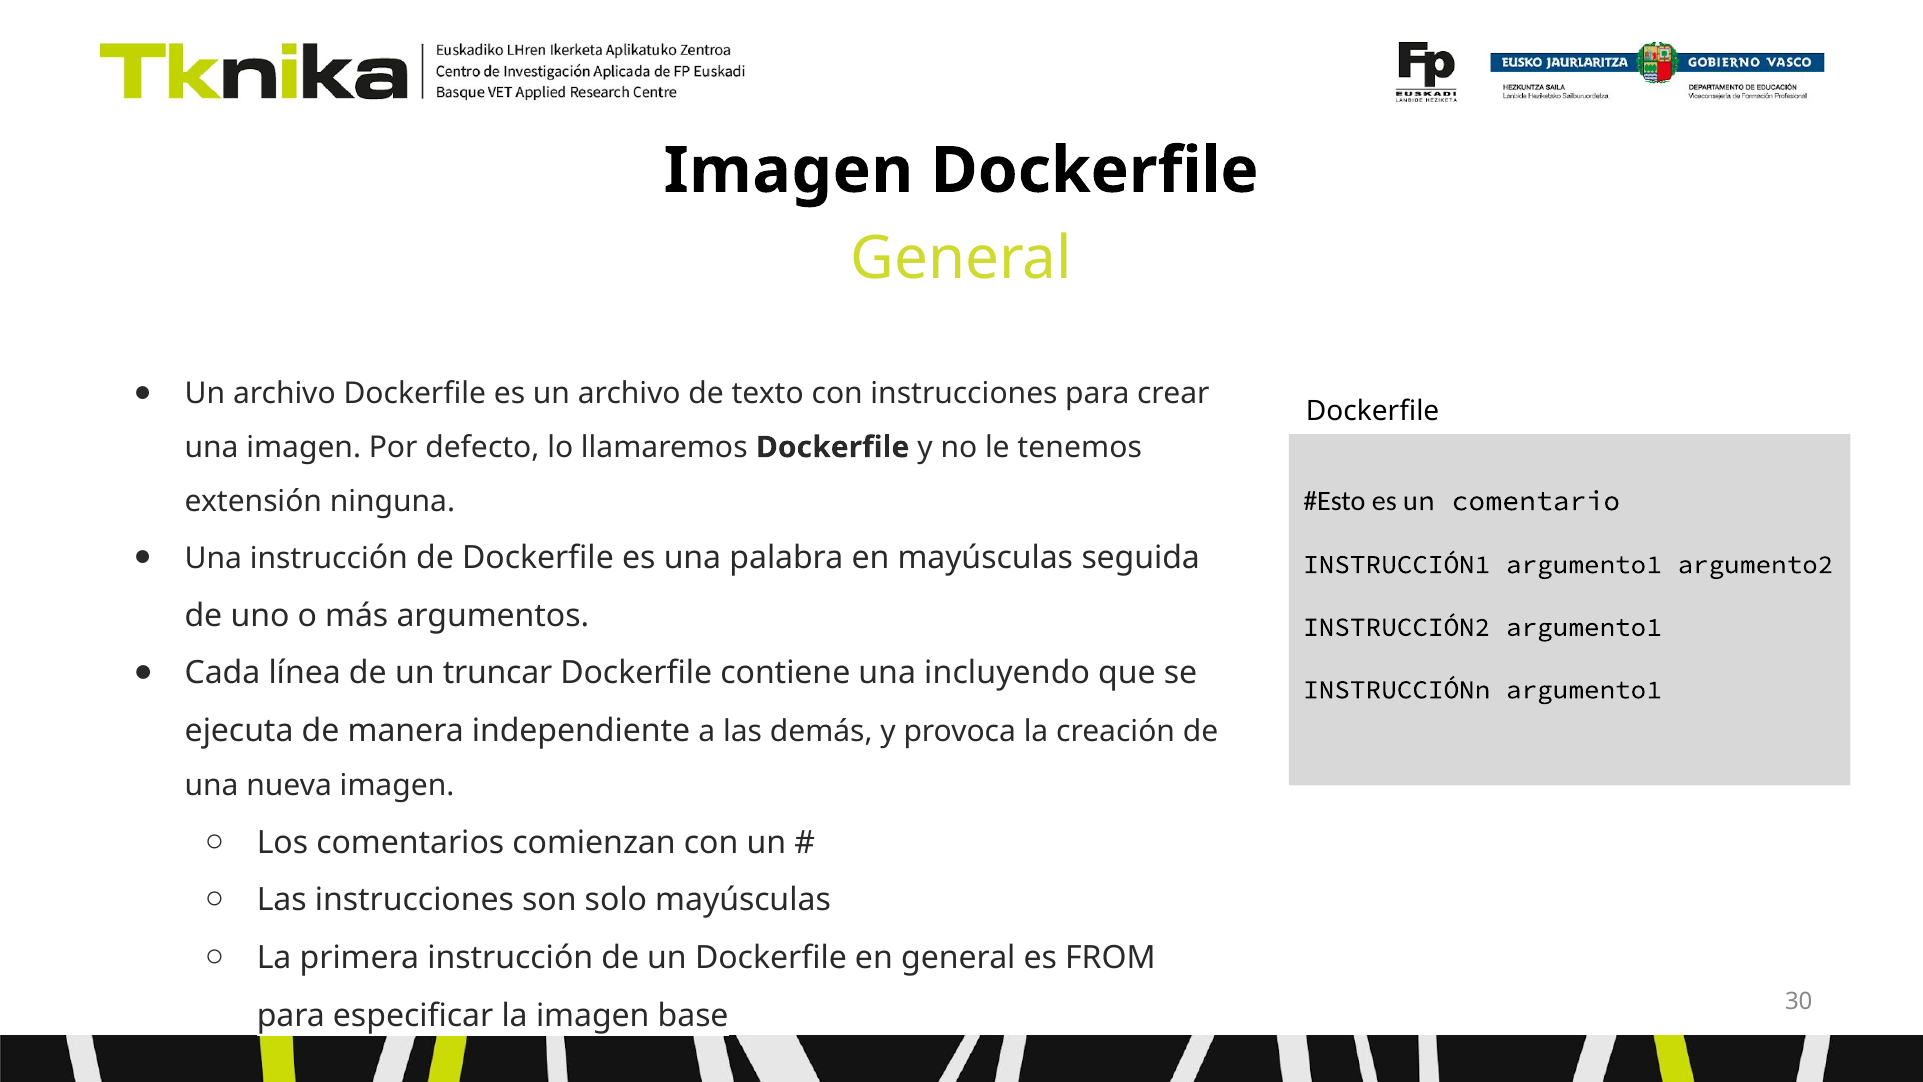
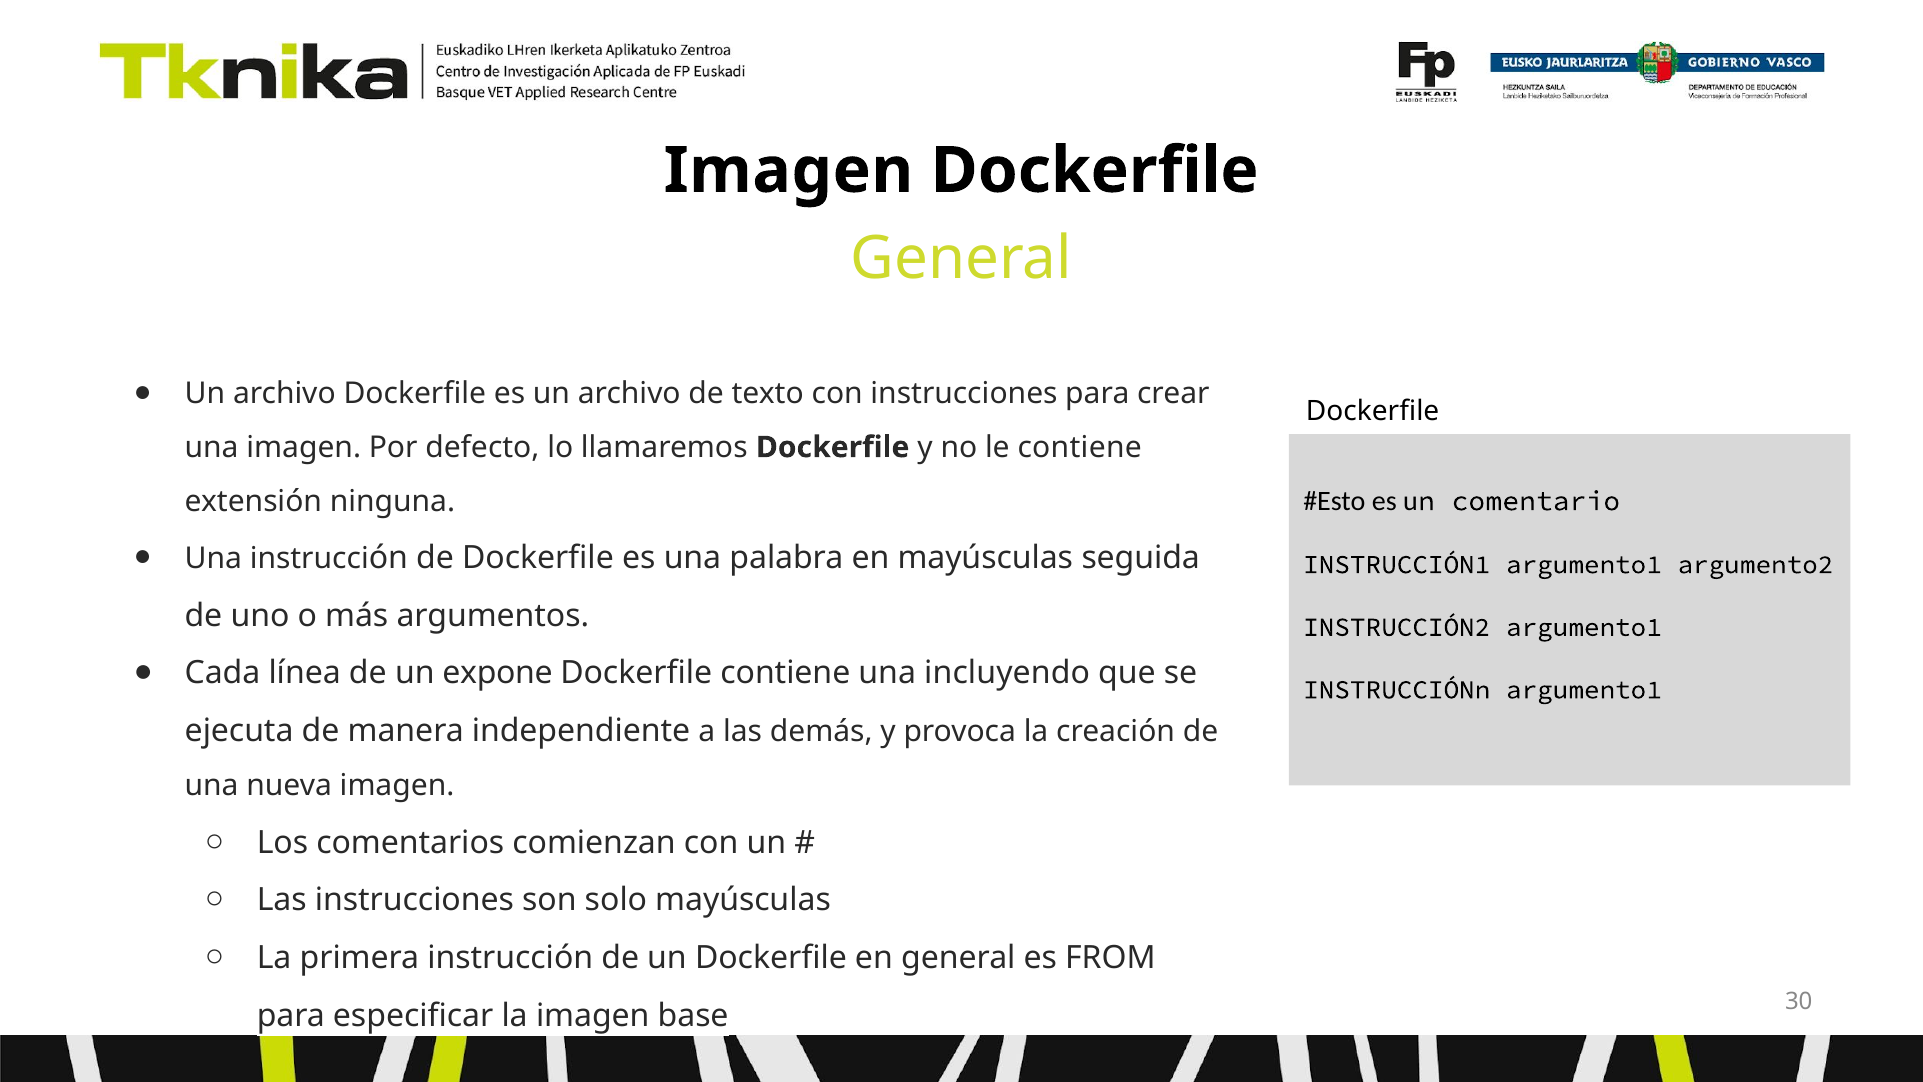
le tenemos: tenemos -> contiene (1080, 447)
truncar: truncar -> expone (498, 673)
